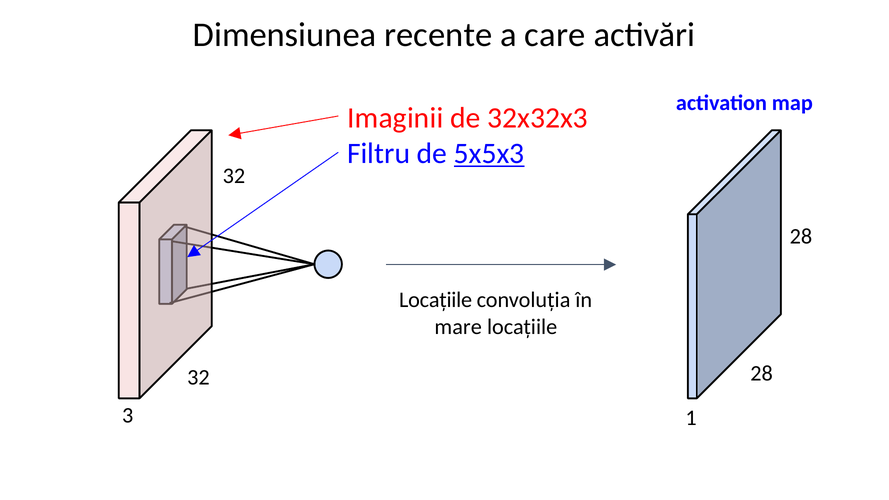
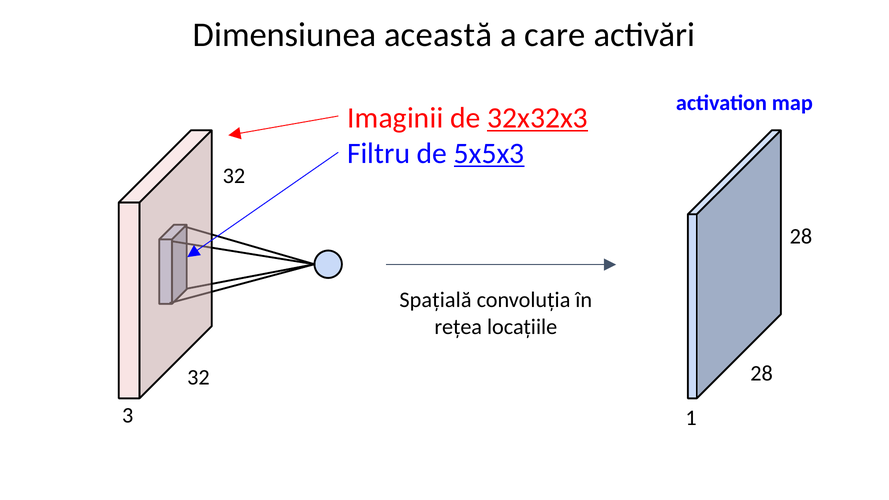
recente: recente -> această (438, 35)
32x32x3 underline: none -> present (538, 118)
Locațiile: Locațiile -> Spațială (435, 300)
mare: mare -> rețea (458, 327)
